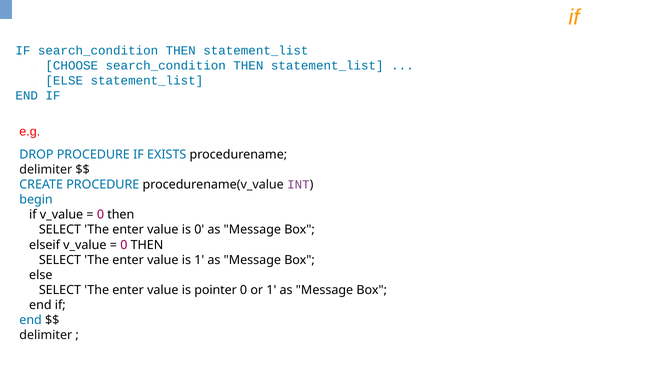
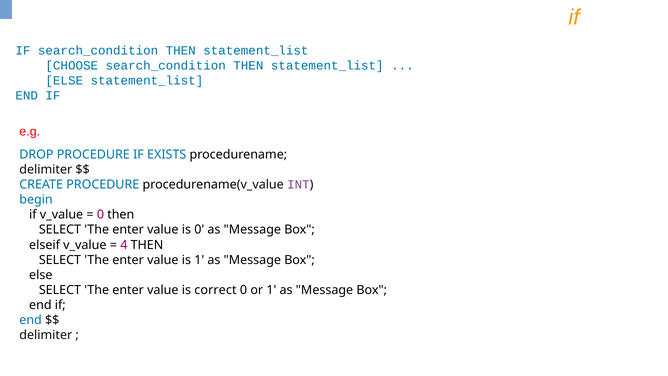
0: 0 -> 4 (124, 245)
pointer: pointer -> correct (215, 290)
